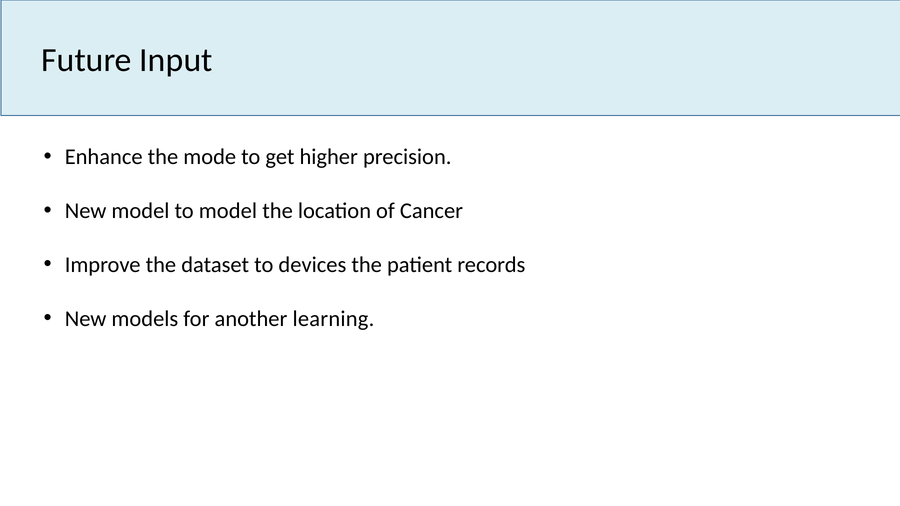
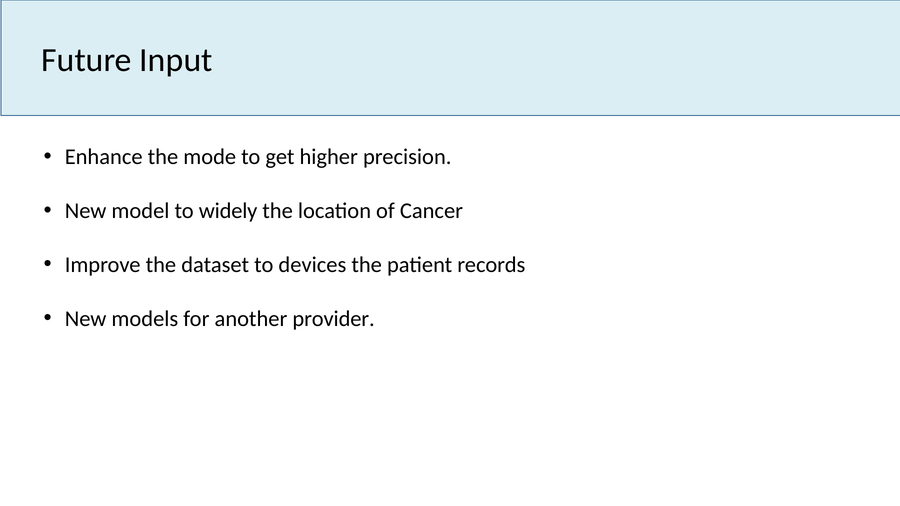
to model: model -> widely (228, 211)
learning: learning -> provider (334, 319)
